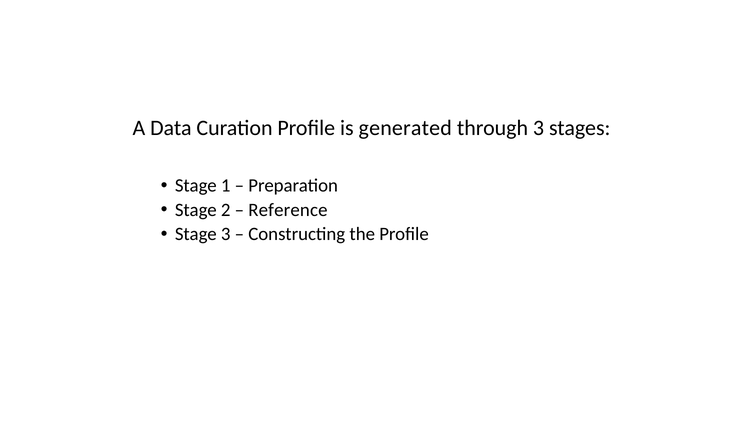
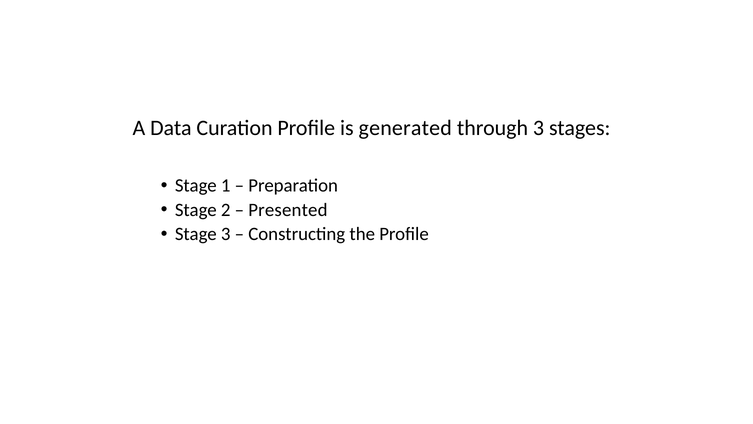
Reference: Reference -> Presented (288, 210)
